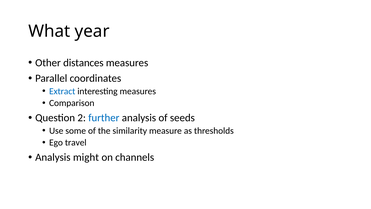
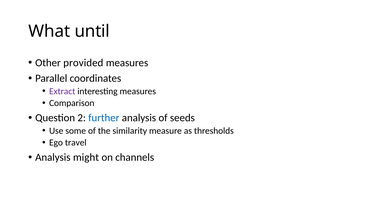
year: year -> until (92, 31)
distances: distances -> provided (83, 63)
Extract colour: blue -> purple (62, 91)
